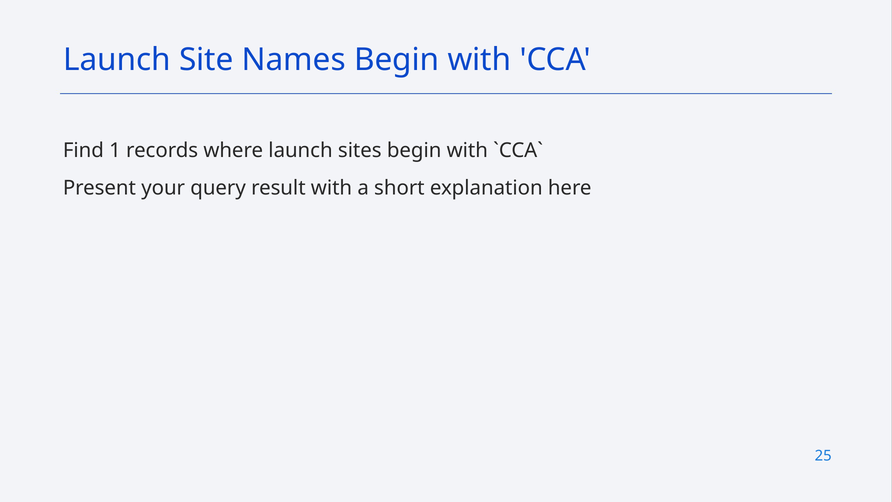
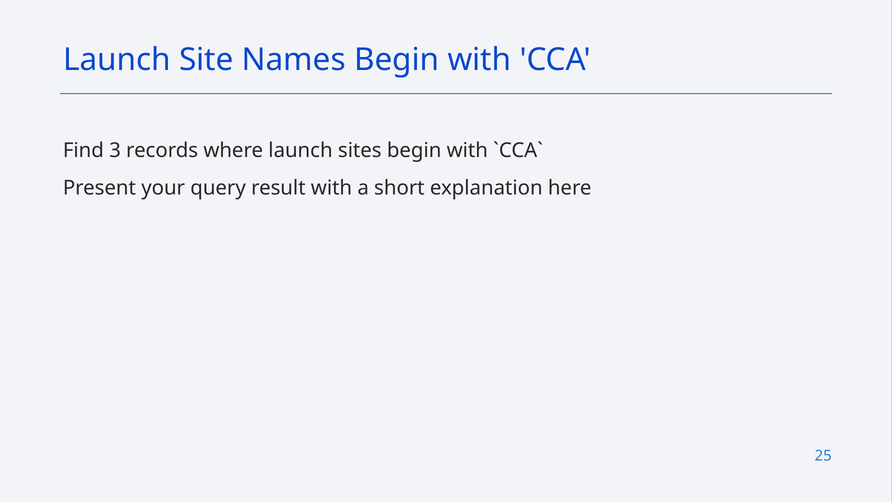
1: 1 -> 3 (115, 151)
